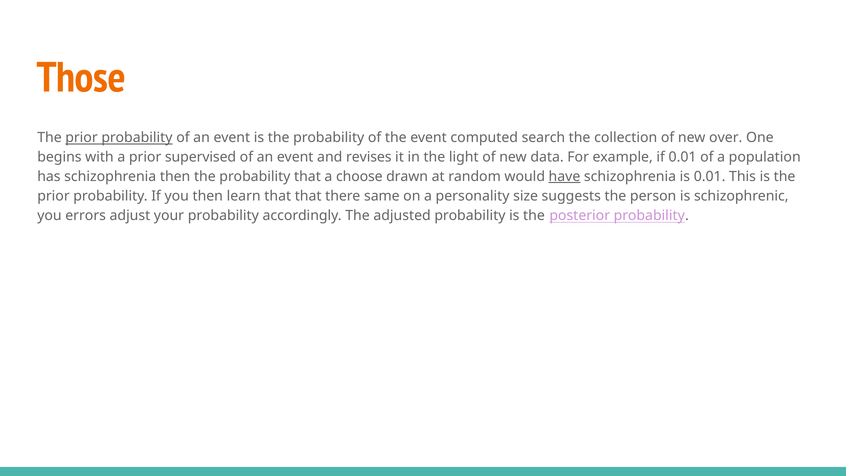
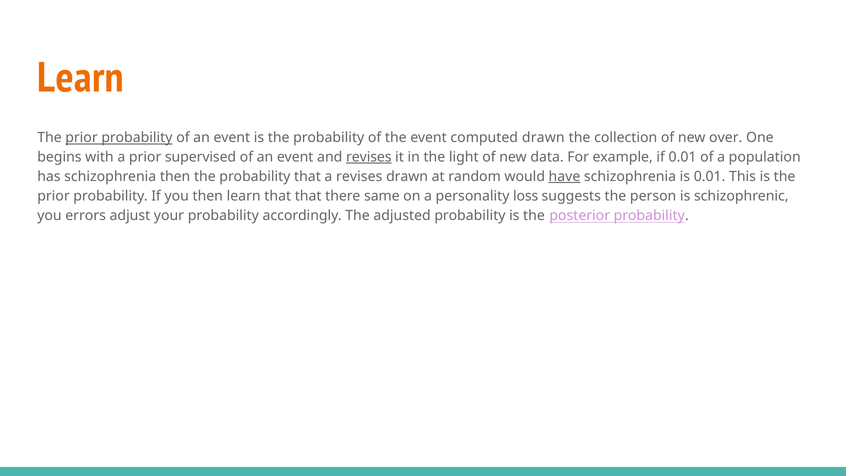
Those: Those -> Learn (81, 78)
computed search: search -> drawn (543, 138)
revises underline: none -> present (369, 157)
a choose: choose -> revises (359, 177)
size: size -> loss (526, 196)
